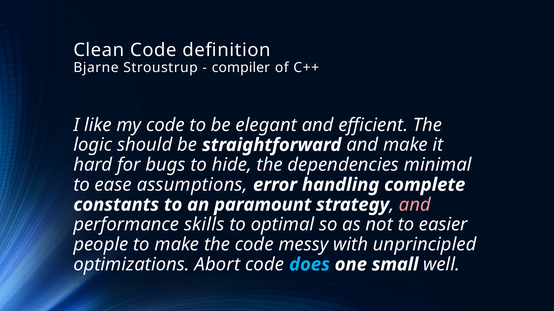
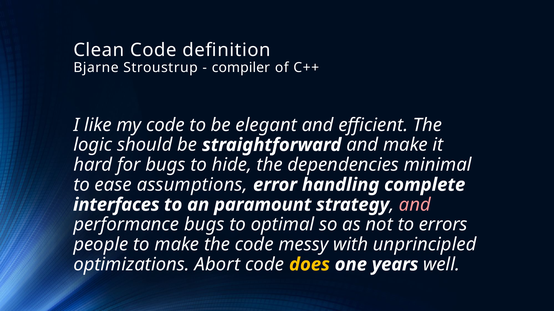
constants: constants -> interfaces (116, 205)
performance skills: skills -> bugs (204, 225)
easier: easier -> errors (443, 225)
does colour: light blue -> yellow (309, 265)
small: small -> years (395, 265)
